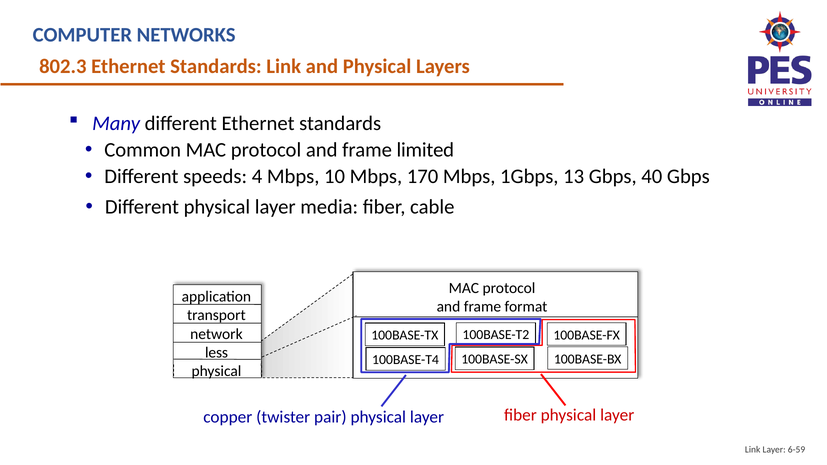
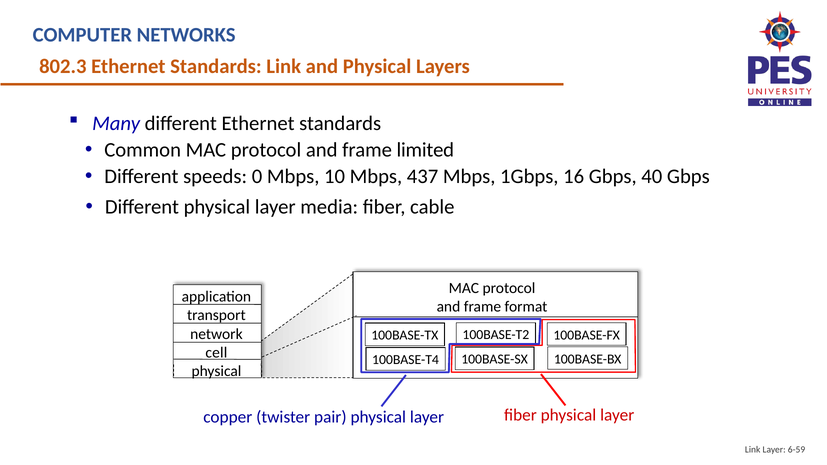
4: 4 -> 0 (257, 176)
170: 170 -> 437 (423, 176)
13: 13 -> 16 (574, 176)
less: less -> cell (216, 353)
